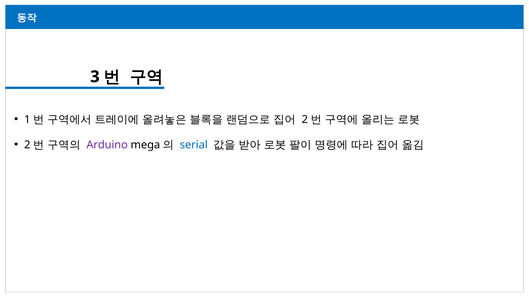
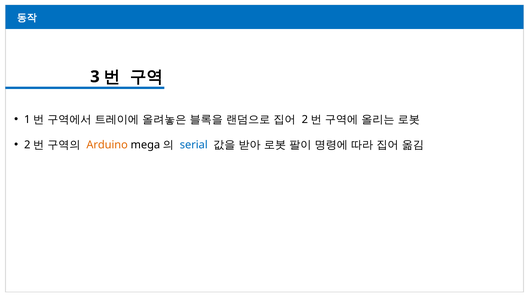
Arduino colour: purple -> orange (107, 145)
